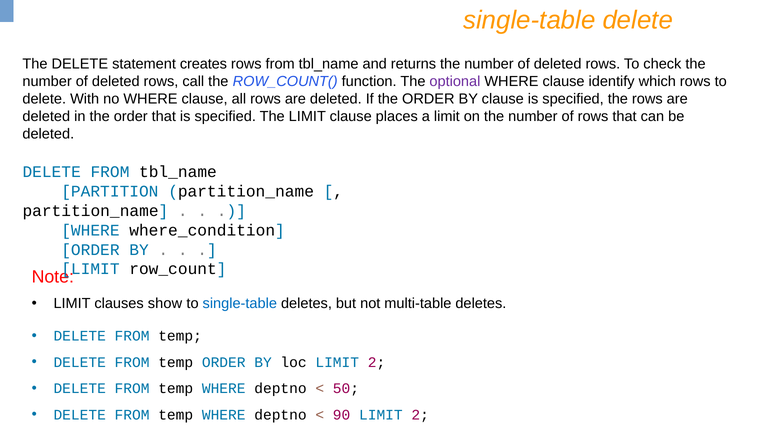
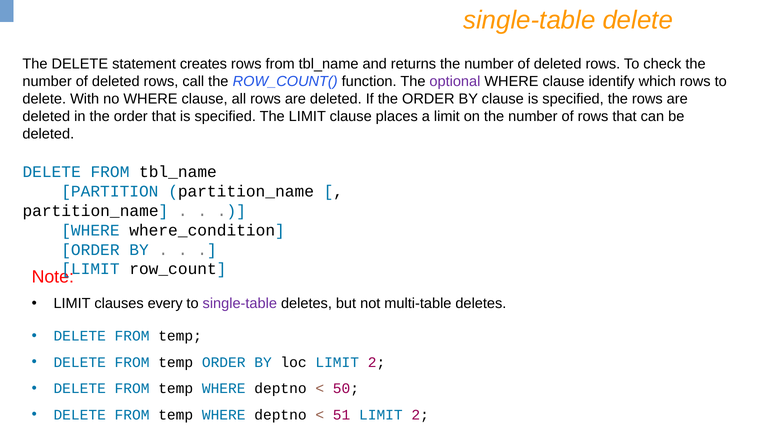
show: show -> every (165, 303)
single-table colour: blue -> purple (240, 303)
90: 90 -> 51 (342, 414)
